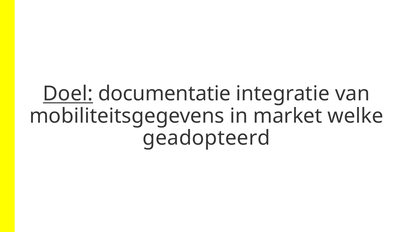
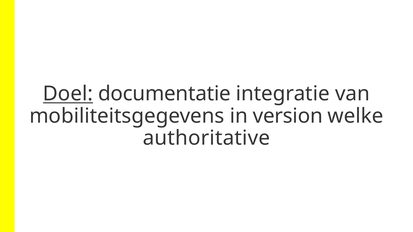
market: market -> version (288, 116)
geadopteerd: geadopteerd -> authoritative (206, 138)
